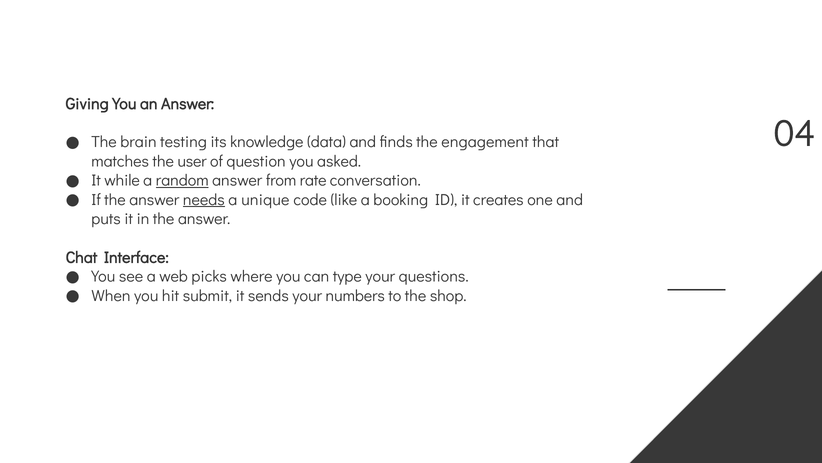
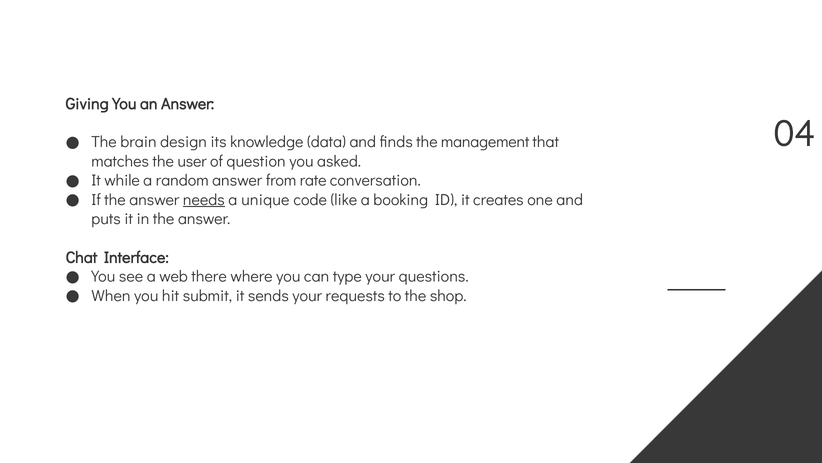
testing: testing -> design (184, 142)
engagement: engagement -> management (485, 142)
random underline: present -> none (182, 180)
picks: picks -> there (209, 276)
numbers: numbers -> requests (355, 295)
